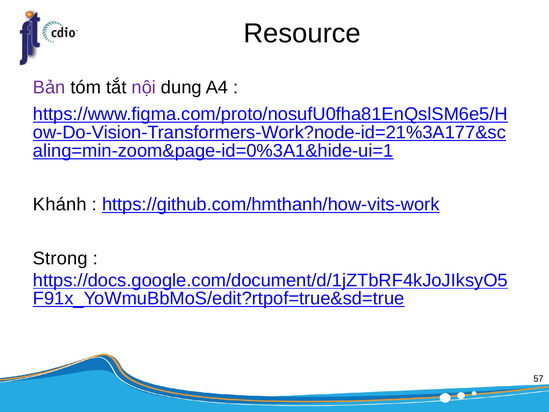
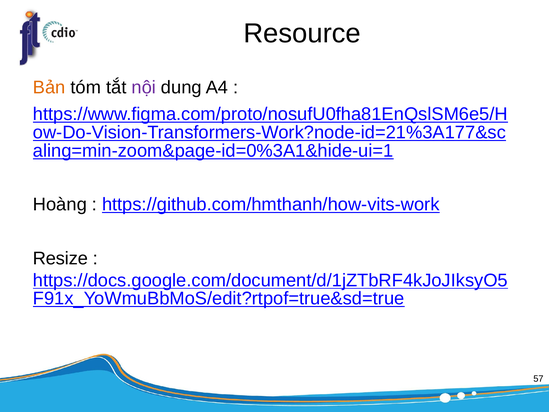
Bản colour: purple -> orange (49, 87)
Khánh: Khánh -> Hoàng (60, 204)
Strong: Strong -> Resize (60, 258)
